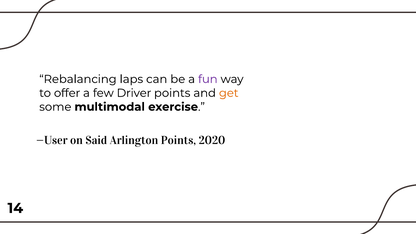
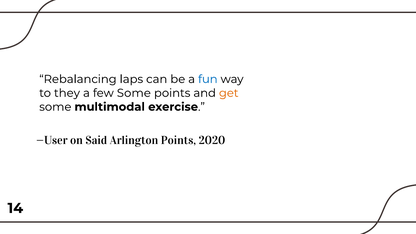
fun colour: purple -> blue (208, 79)
offer: offer -> they (67, 93)
few Driver: Driver -> Some (134, 93)
